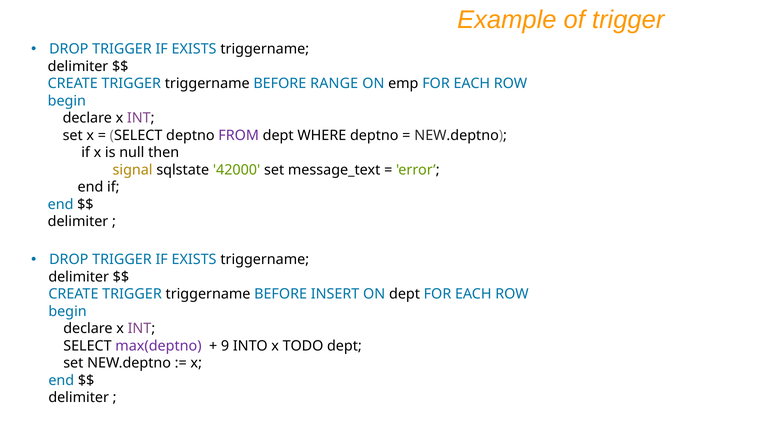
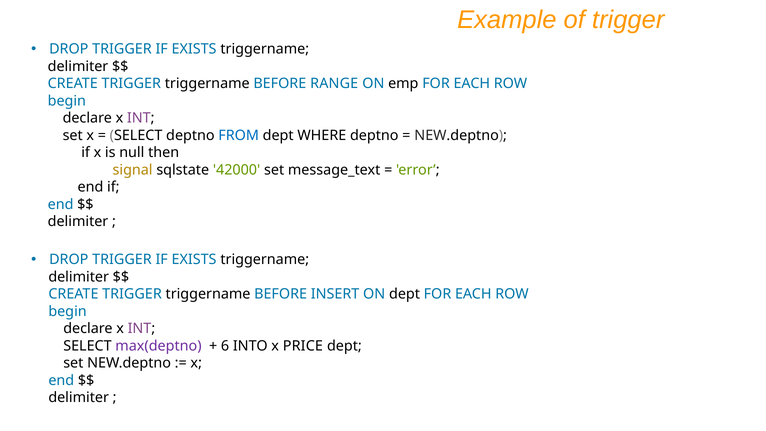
FROM colour: purple -> blue (239, 135)
9: 9 -> 6 (225, 346)
TODO: TODO -> PRICE (303, 346)
